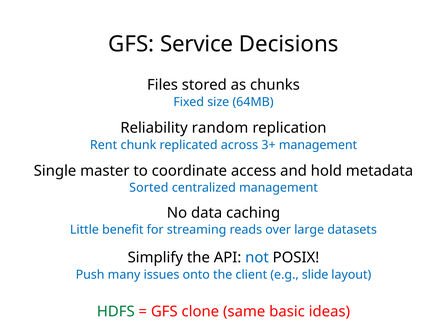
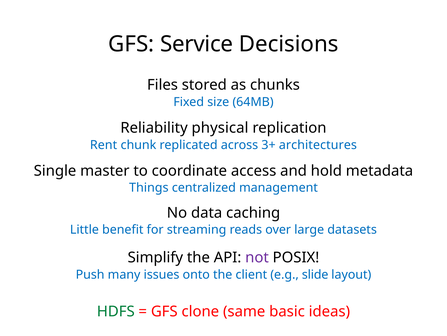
random: random -> physical (220, 128)
3+ management: management -> architectures (318, 145)
Sorted: Sorted -> Things (149, 187)
not colour: blue -> purple (257, 257)
